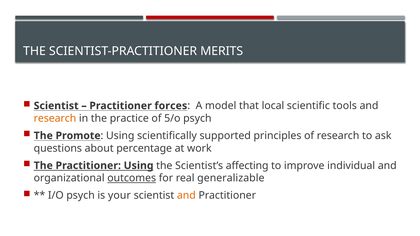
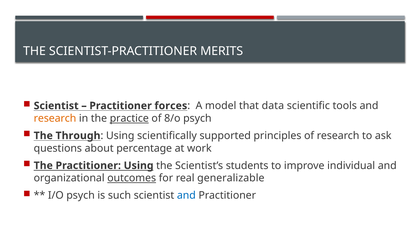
local: local -> data (273, 106)
practice underline: none -> present (129, 118)
5/o: 5/o -> 8/o (172, 118)
Promote: Promote -> Through (78, 136)
affecting: affecting -> students (247, 166)
your: your -> such (119, 196)
and colour: orange -> blue (186, 196)
